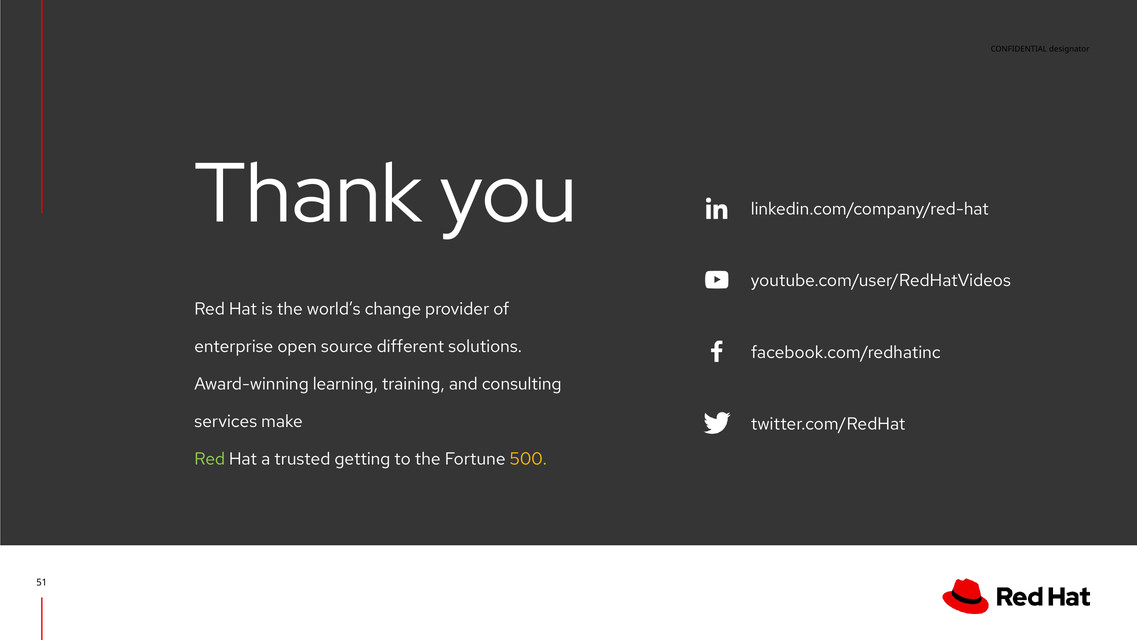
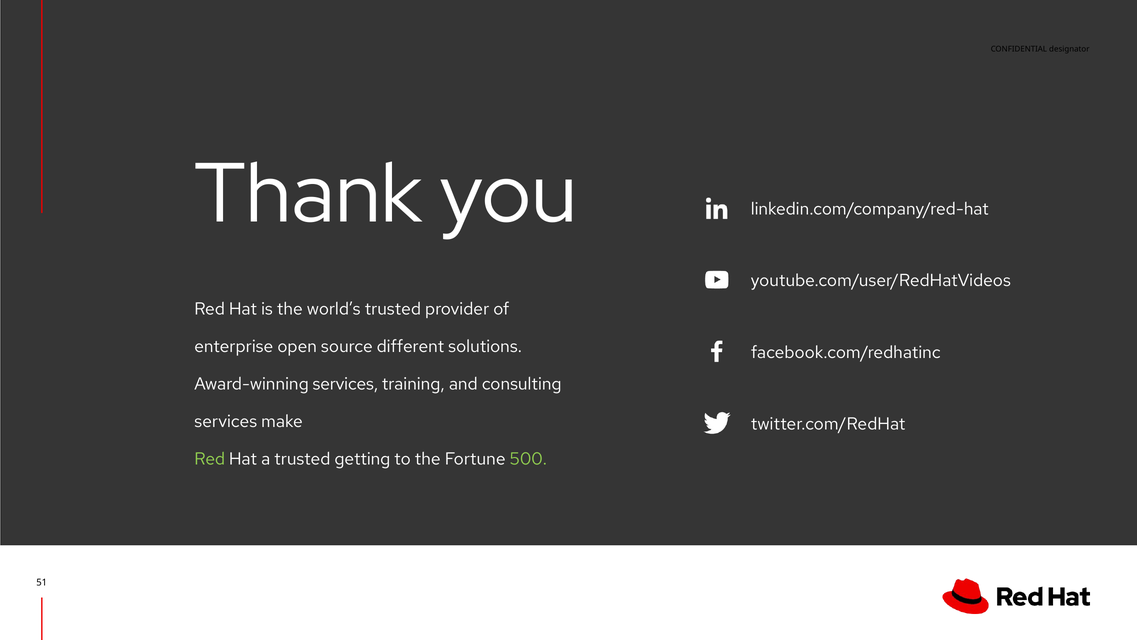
world’s change: change -> trusted (393, 309)
Award-winning learning: learning -> services (345, 384)
500 colour: yellow -> light green (528, 459)
